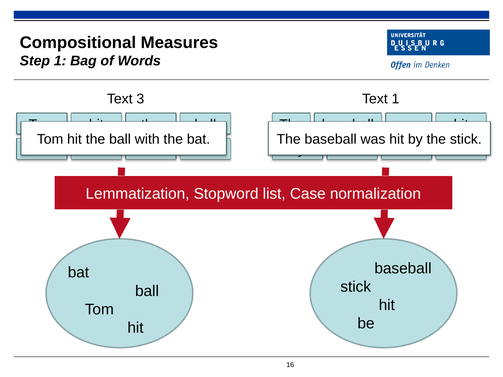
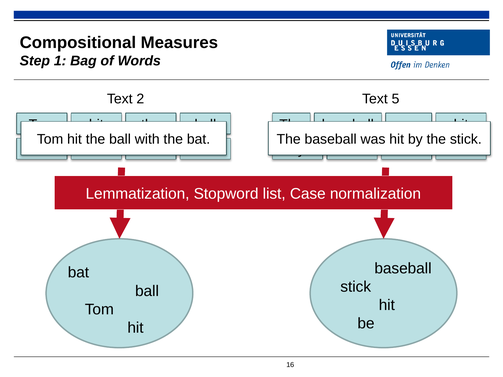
3: 3 -> 2 (140, 99)
Text 1: 1 -> 5 (396, 99)
